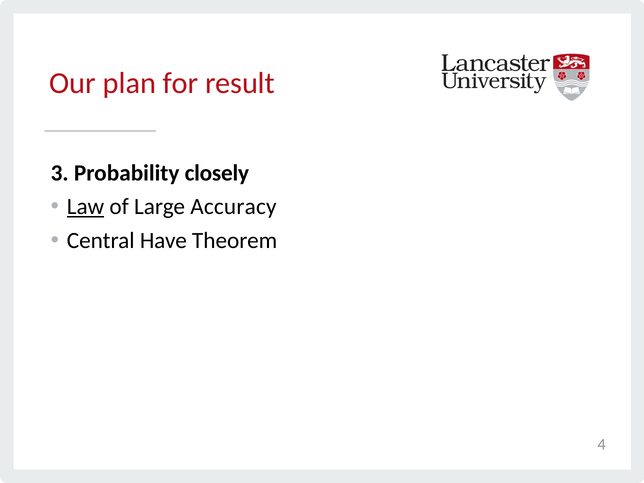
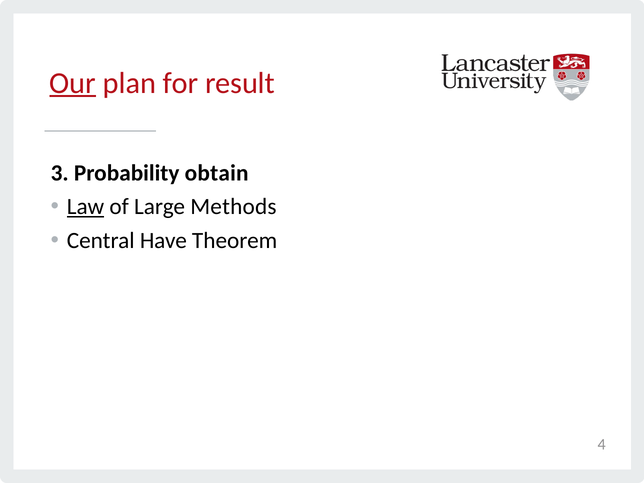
Our underline: none -> present (73, 83)
closely: closely -> obtain (217, 173)
Accuracy: Accuracy -> Methods (233, 207)
